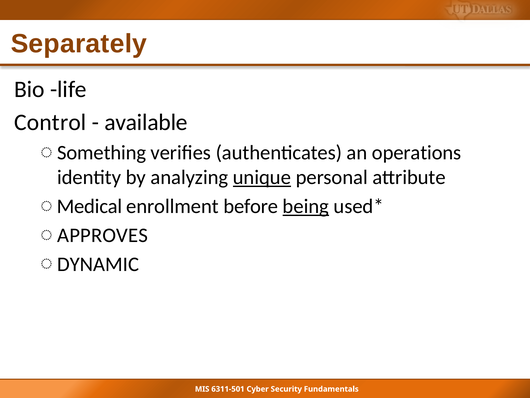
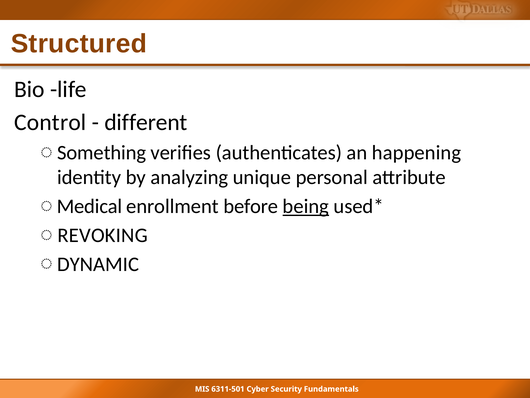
Separately: Separately -> Structured (79, 44)
available: available -> different (146, 122)
operations: operations -> happening (417, 153)
unique underline: present -> none (262, 177)
APPROVES: APPROVES -> REVOKING (103, 235)
